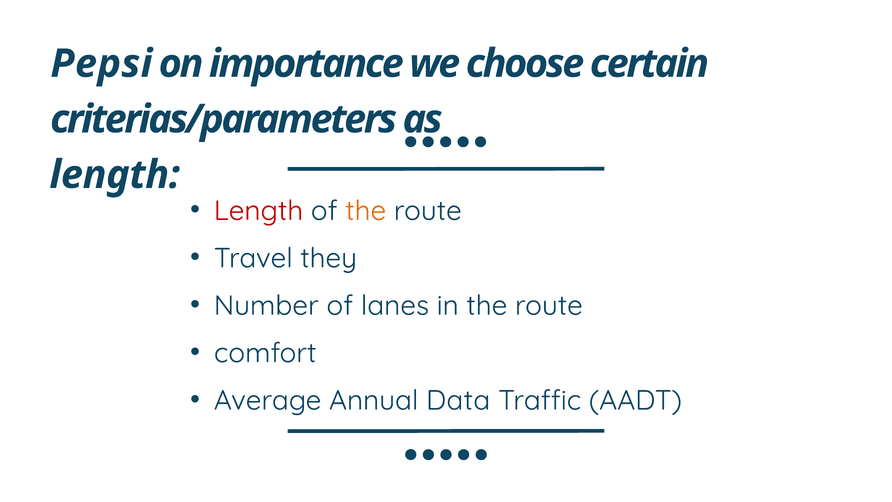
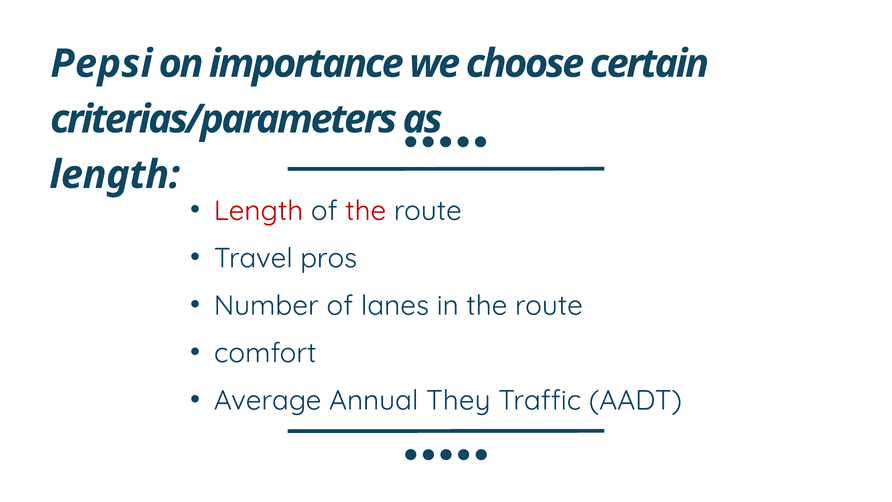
the colour: orange -> red (366, 211)
they: they -> pros (329, 258)
Data: Data -> They (458, 400)
